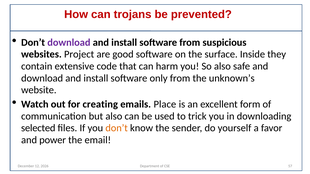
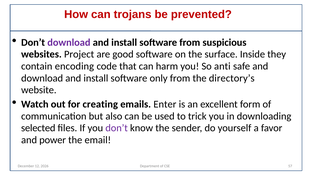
extensive: extensive -> encoding (74, 66)
So also: also -> anti (222, 66)
unknown’s: unknown’s -> directory’s (232, 78)
Place: Place -> Enter (165, 104)
don’t colour: orange -> purple (117, 128)
